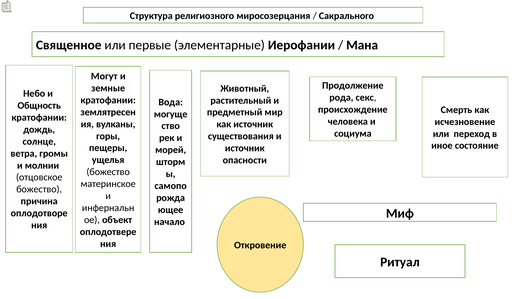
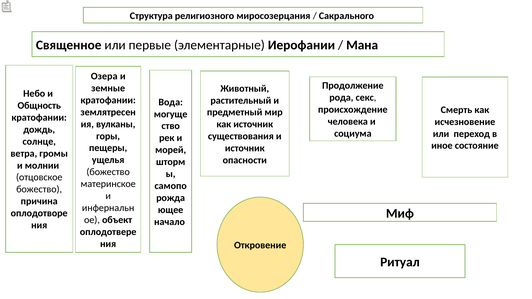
Могут: Могут -> Озера (104, 76)
